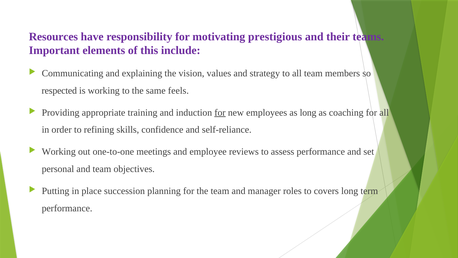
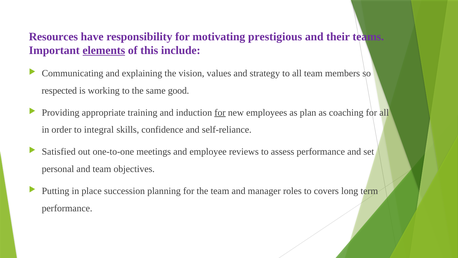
elements underline: none -> present (104, 50)
feels: feels -> good (179, 91)
as long: long -> plan (308, 112)
refining: refining -> integral (99, 130)
Working: Working -> Satisfied (59, 152)
